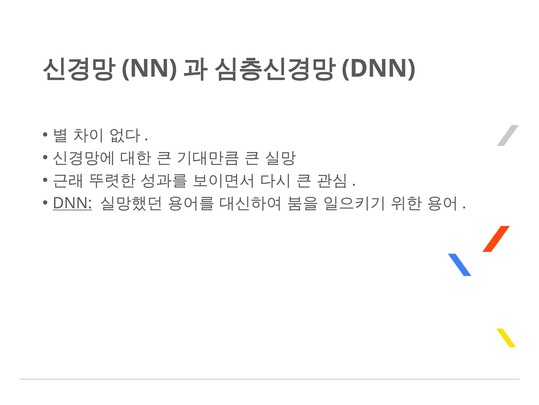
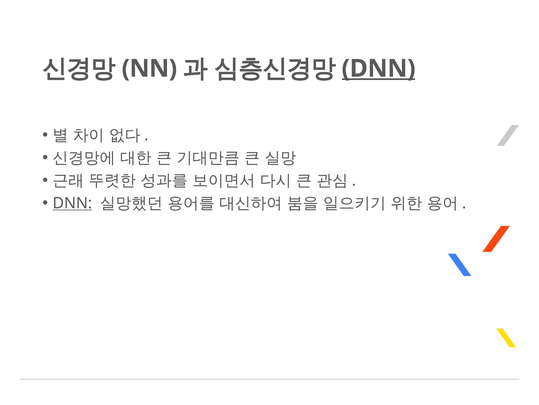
DNN underline: none -> present (379, 68)
